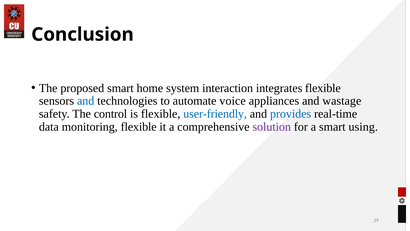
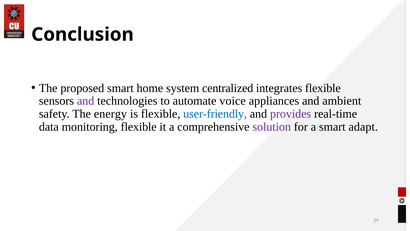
interaction: interaction -> centralized (228, 88)
and colour: blue -> purple (86, 101)
wastage: wastage -> ambient (342, 101)
control: control -> energy (110, 114)
provides colour: blue -> purple (291, 114)
using: using -> adapt (363, 127)
